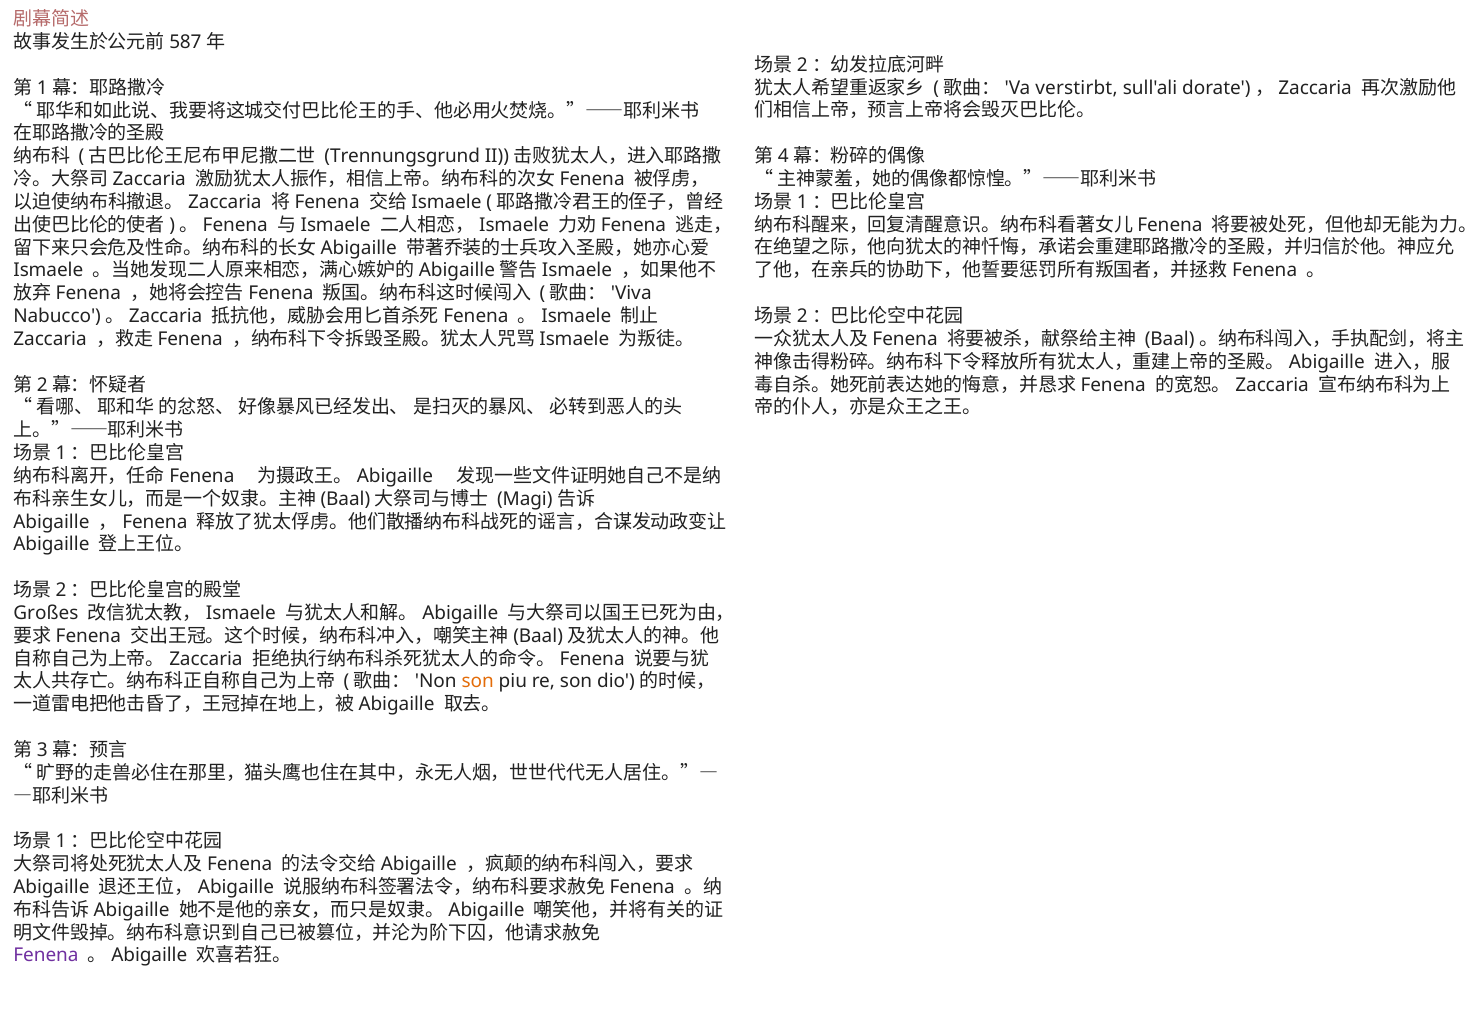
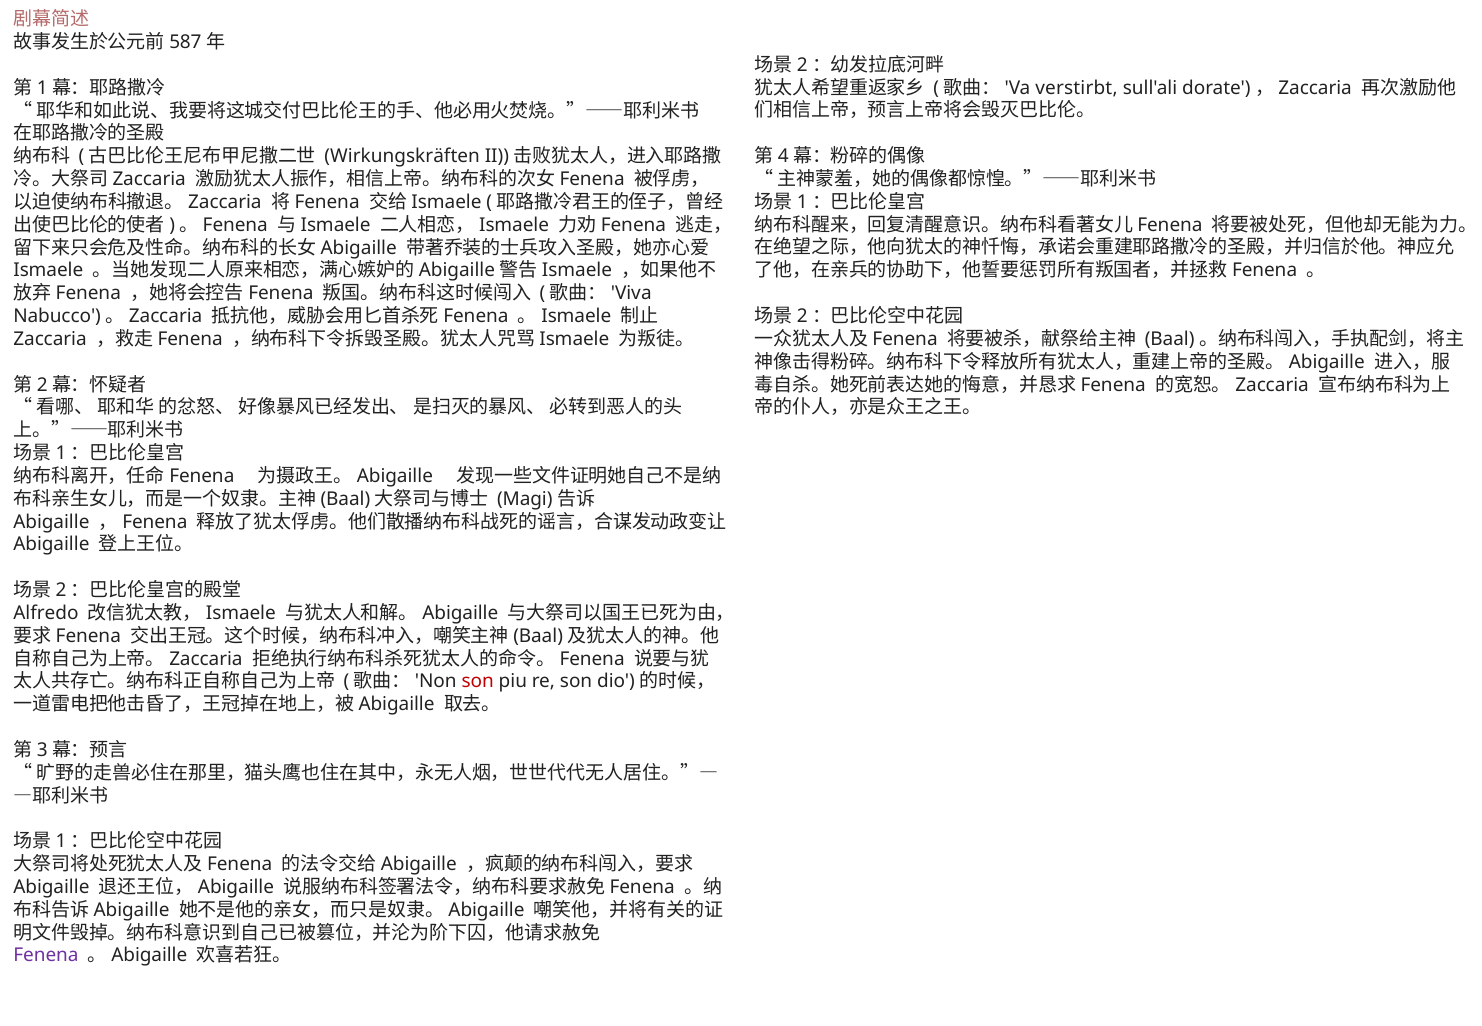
Trennungsgrund: Trennungsgrund -> Wirkungskräften (402, 156)
Großes: Großes -> Alfredo (46, 613)
son colour: orange -> red (478, 682)
